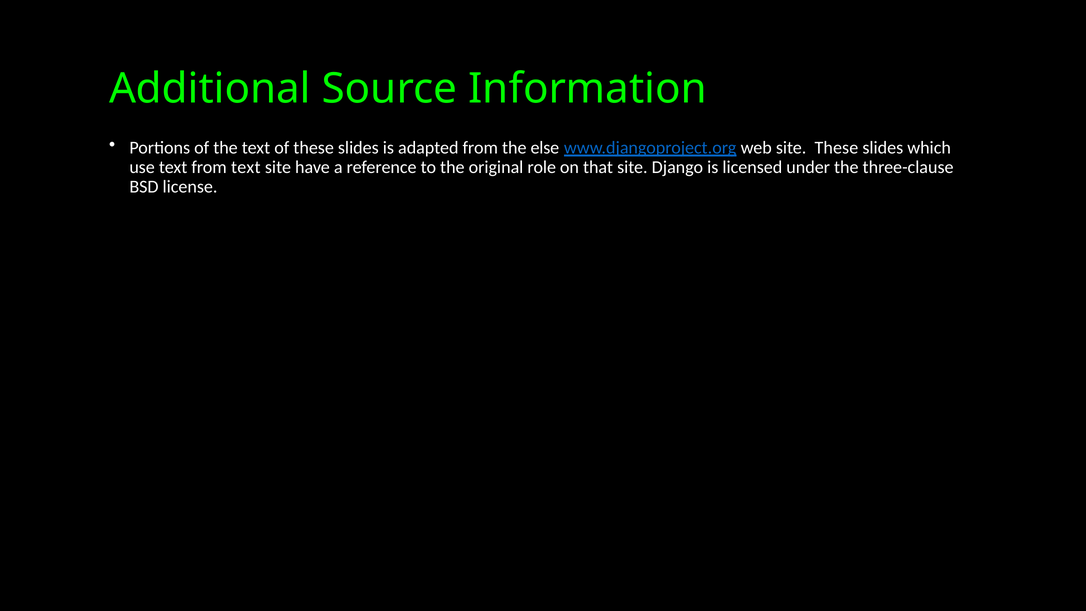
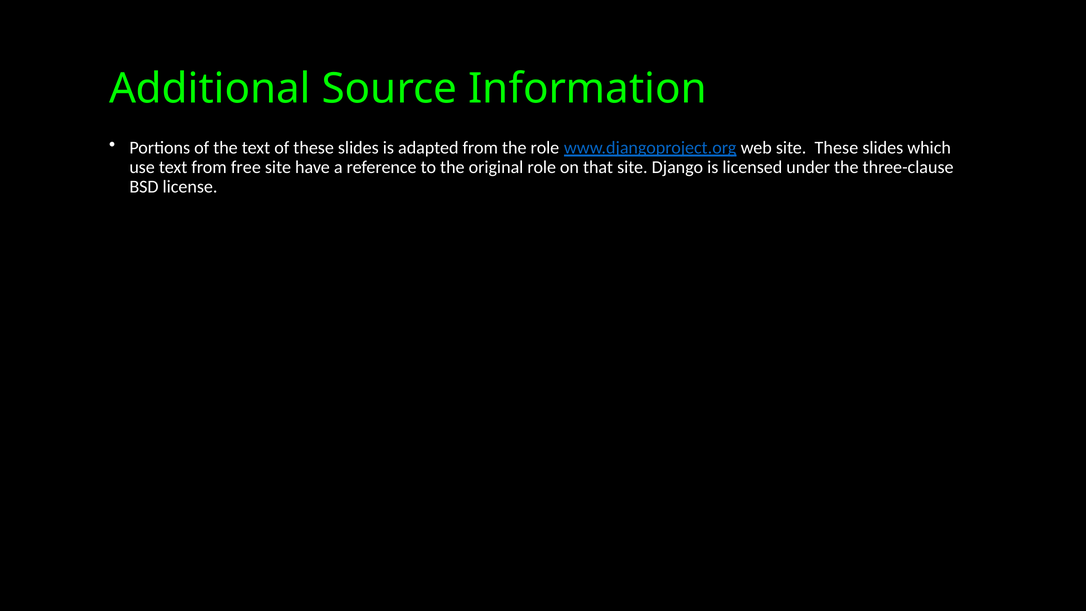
the else: else -> role (545, 148)
from text: text -> free (246, 167)
